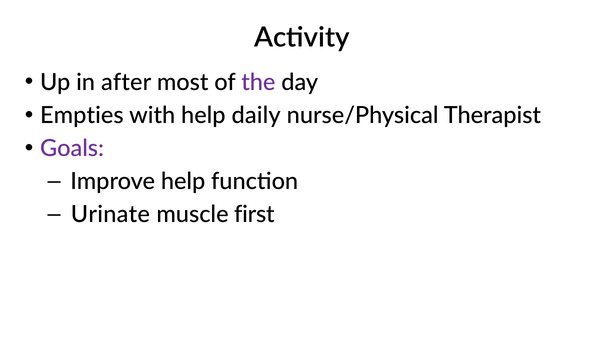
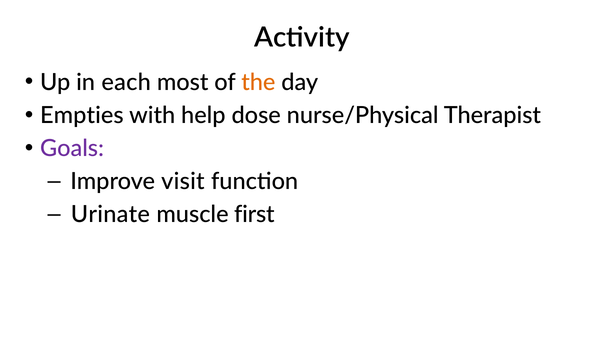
after: after -> each (126, 82)
the colour: purple -> orange (258, 82)
daily: daily -> dose (256, 115)
Improve help: help -> visit (183, 182)
